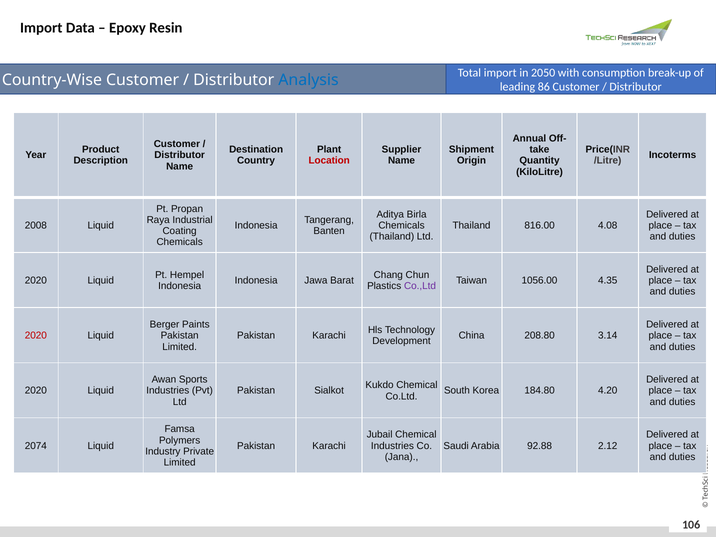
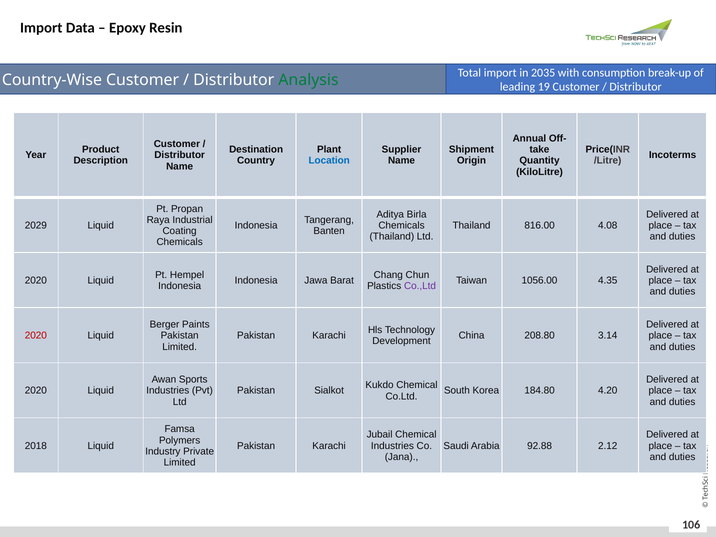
2050: 2050 -> 2035 (543, 73)
Analysis colour: blue -> green (308, 80)
86: 86 -> 19 (544, 87)
Location colour: red -> blue (329, 161)
2008: 2008 -> 2029 (36, 225)
2074: 2074 -> 2018 (36, 446)
